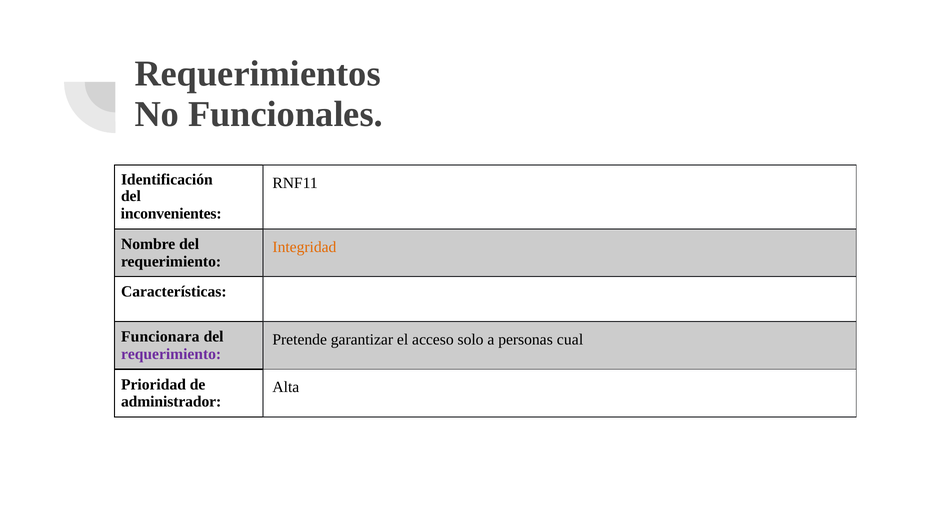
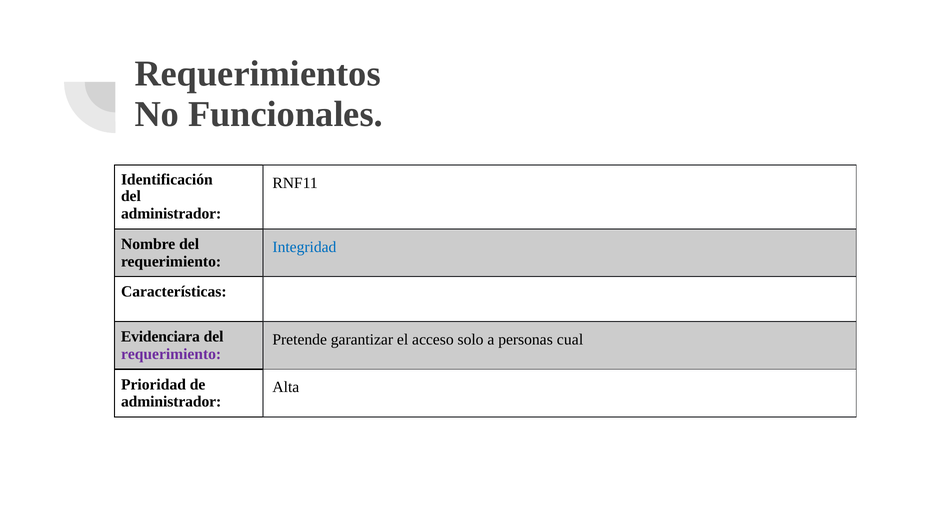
inconvenientes: inconvenientes -> administrador (171, 214)
Integridad colour: orange -> blue (304, 247)
Funcionara: Funcionara -> Evidenciara (160, 337)
